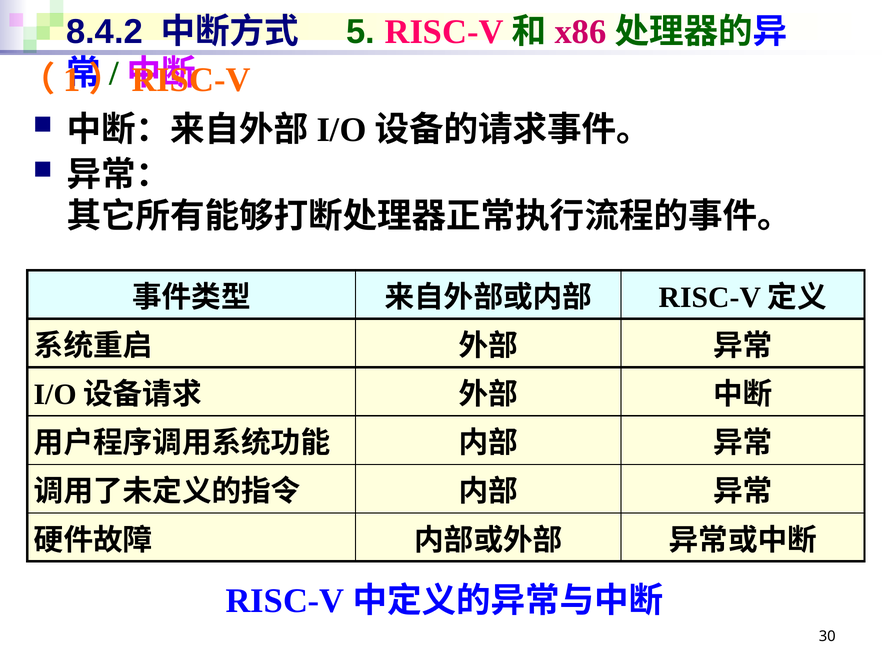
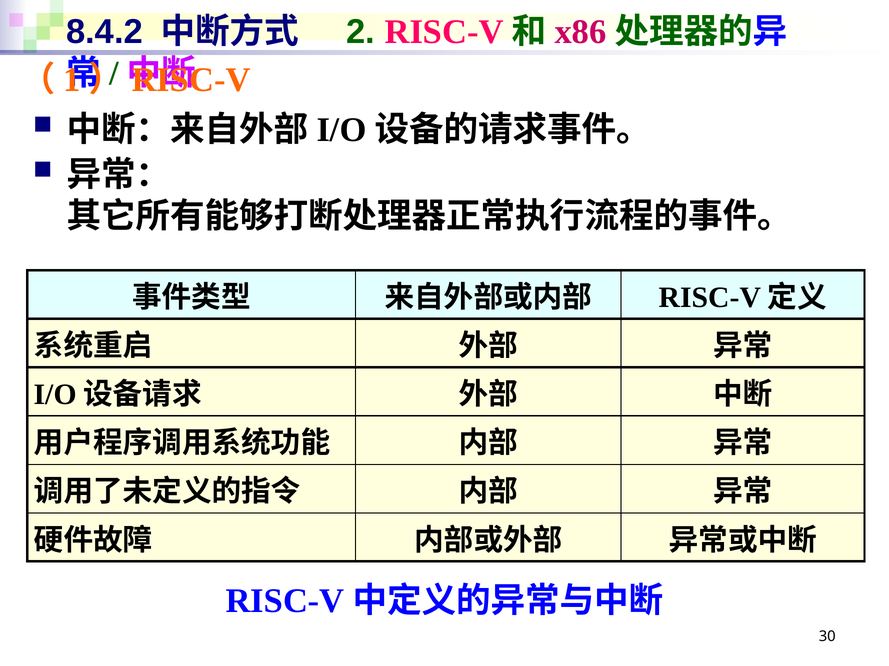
5: 5 -> 2 (361, 32)
